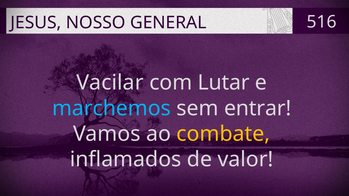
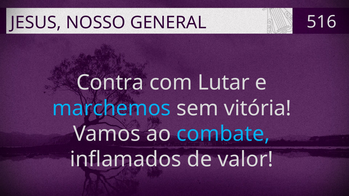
Vacilar: Vacilar -> Contra (110, 83)
entrar: entrar -> vitória (258, 108)
combate colour: yellow -> light blue (223, 134)
